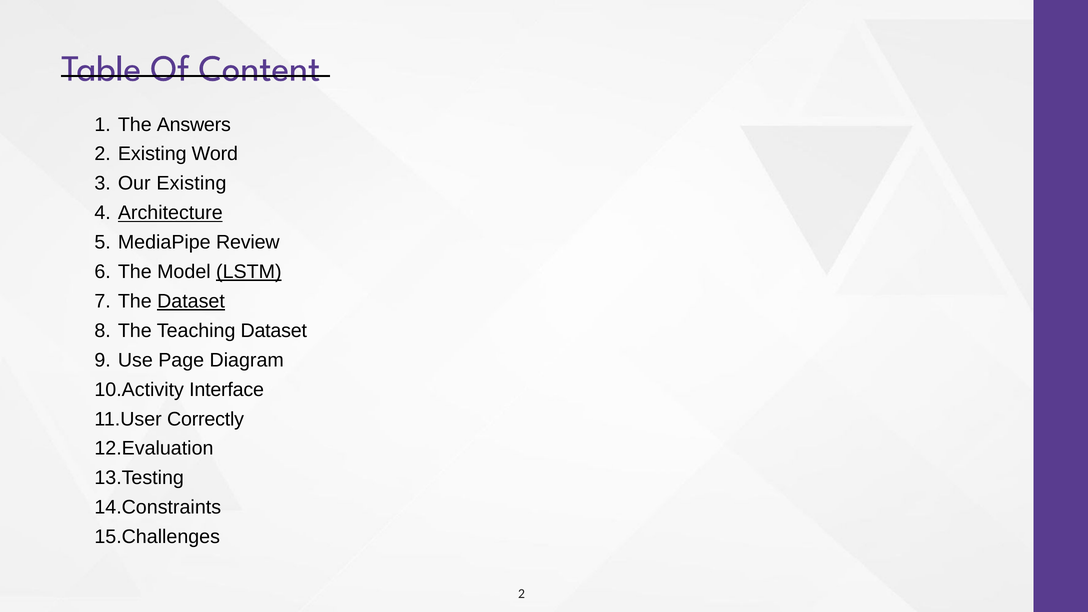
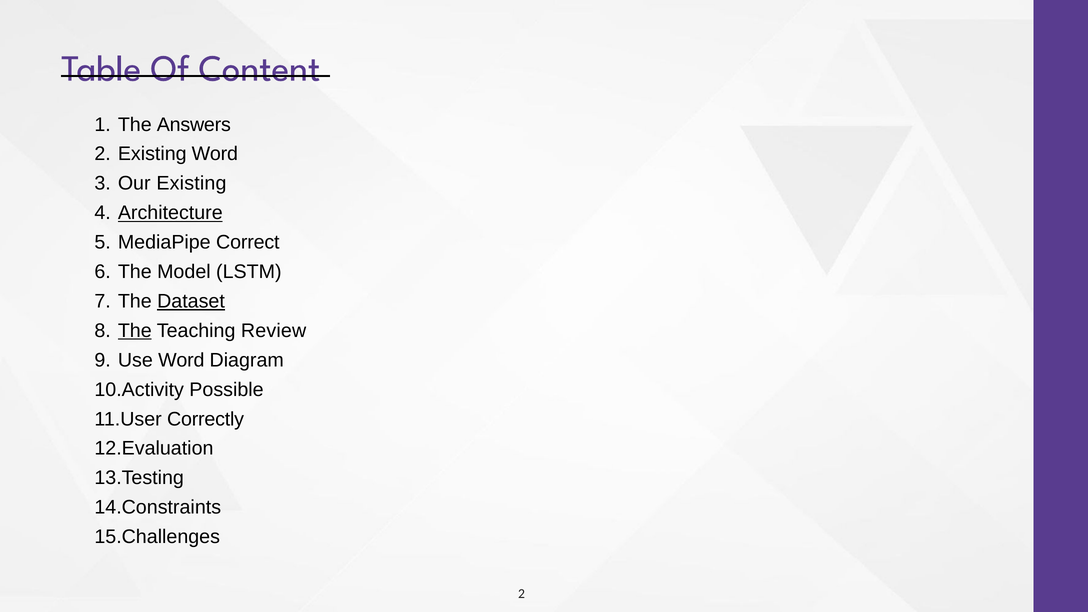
Review: Review -> Correct (248, 242)
LSTM underline: present -> none (249, 272)
The underline: none -> present (135, 331)
Teaching Dataset: Dataset -> Review (274, 331)
Use Page: Page -> Word (181, 360)
Interface: Interface -> Possible (226, 390)
